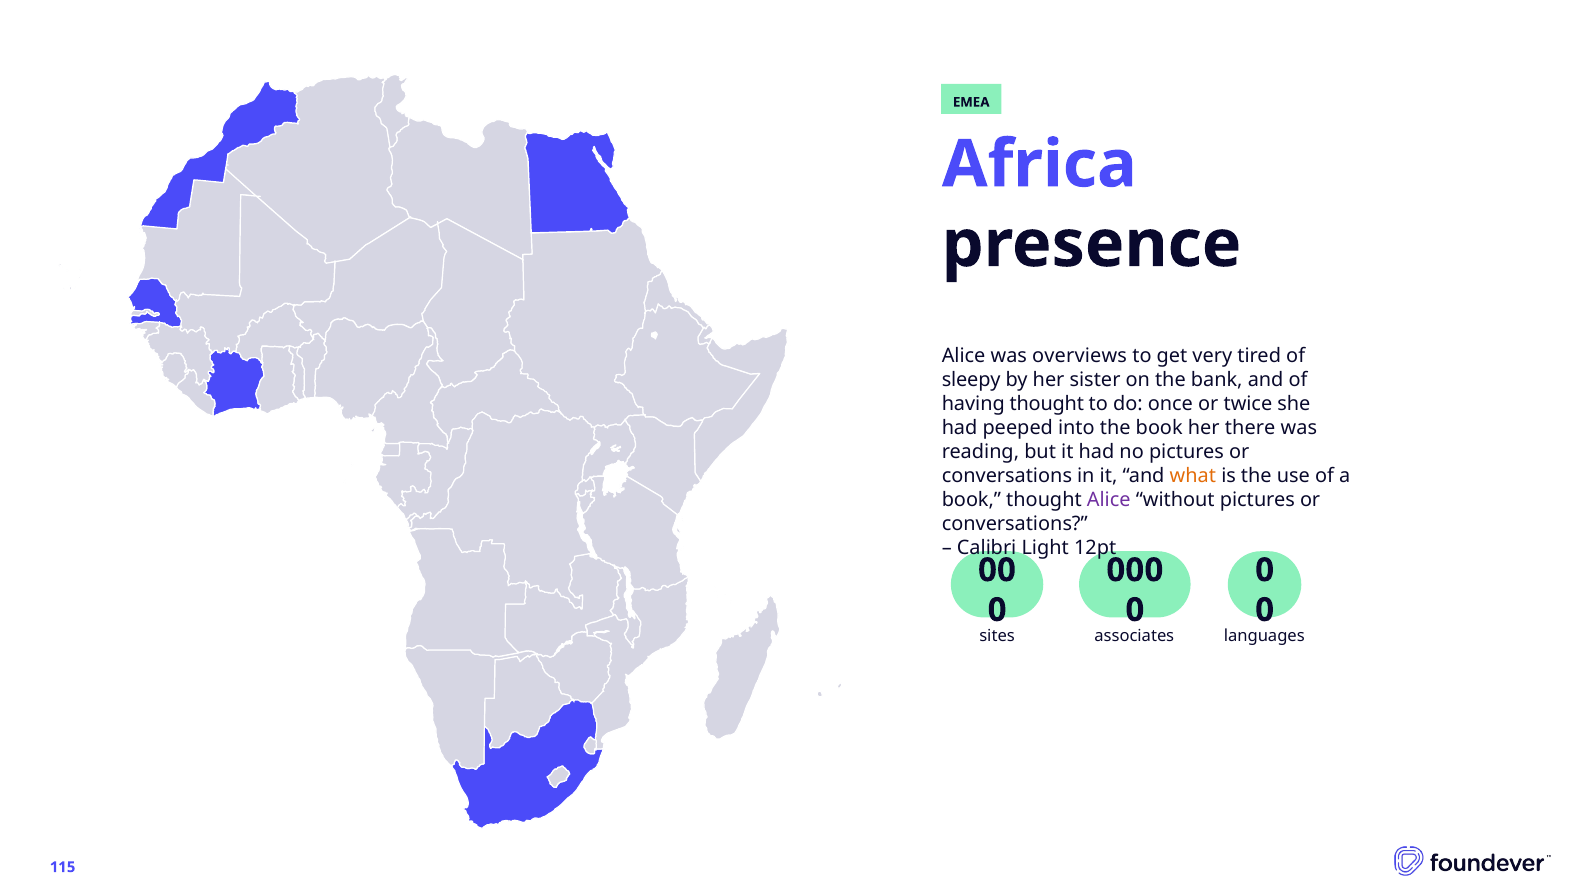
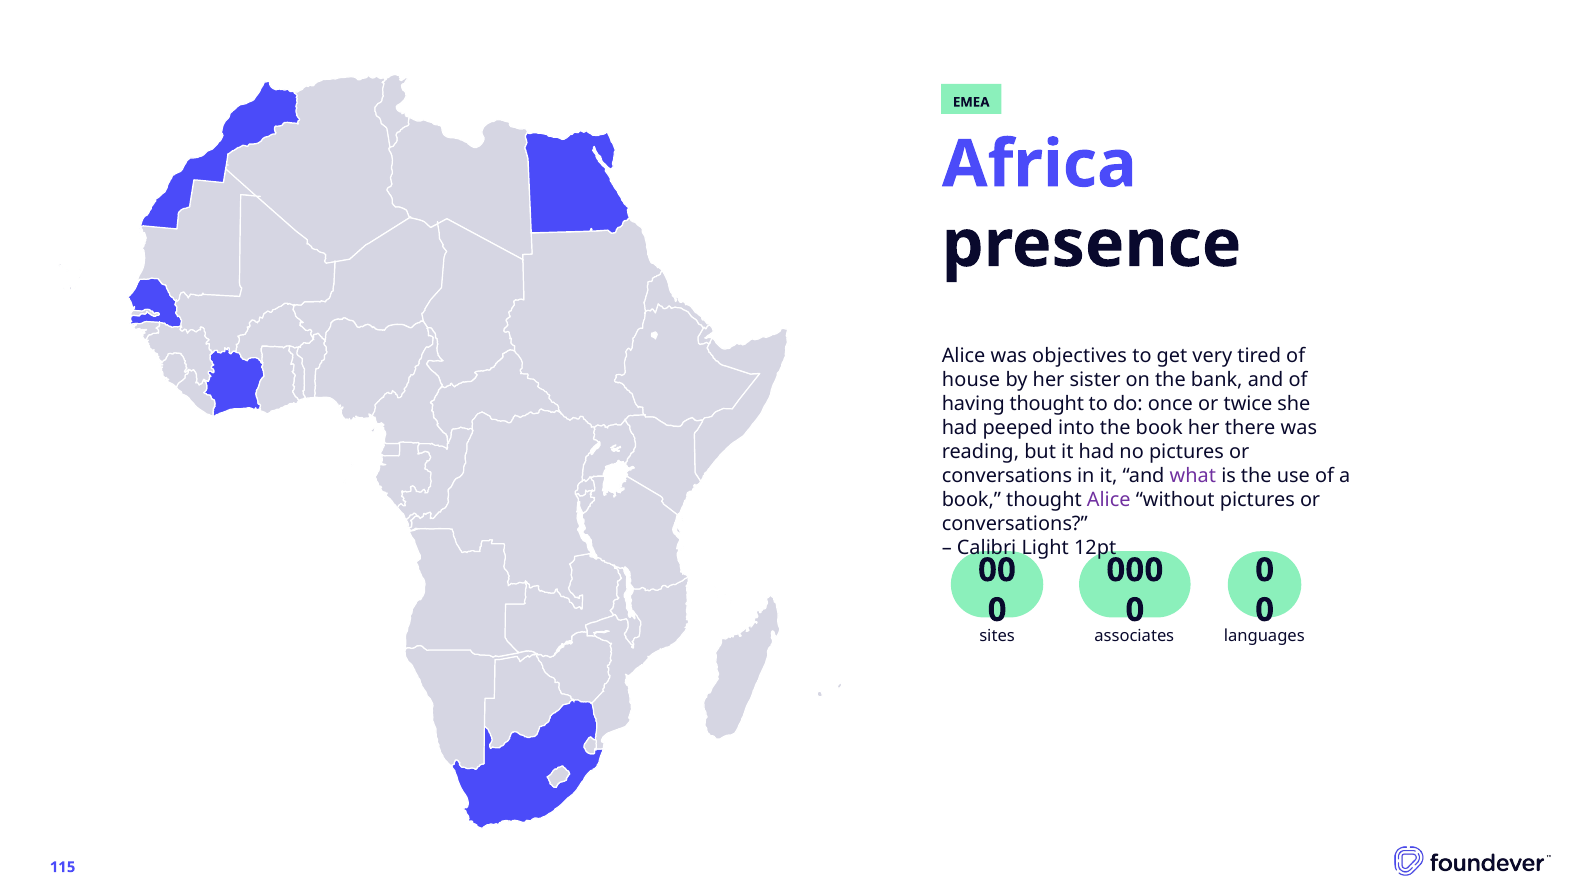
overviews: overviews -> objectives (1080, 357)
sleepy: sleepy -> house (971, 381)
what colour: orange -> purple (1193, 476)
